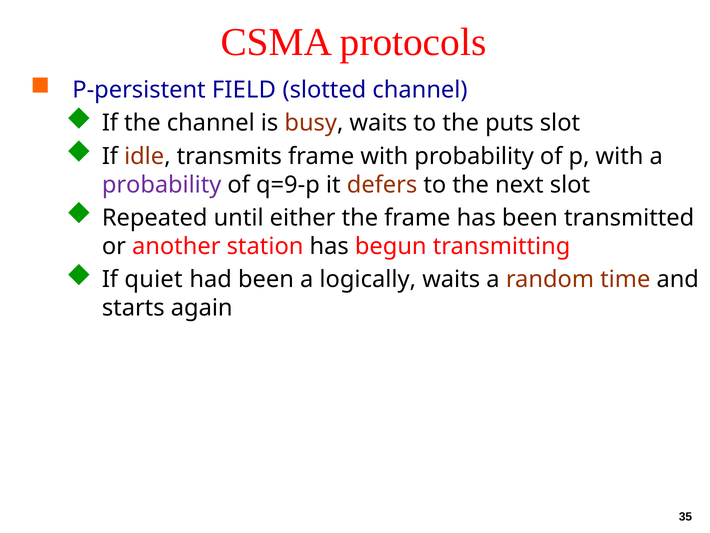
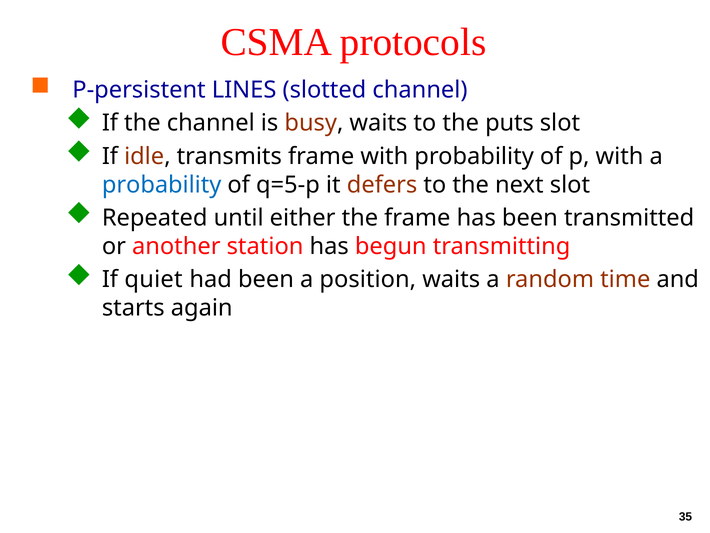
FIELD: FIELD -> LINES (244, 90)
probability colour: purple -> blue (162, 185)
q=9-p: q=9-p -> q=5-p (288, 185)
logically: logically -> position (368, 279)
